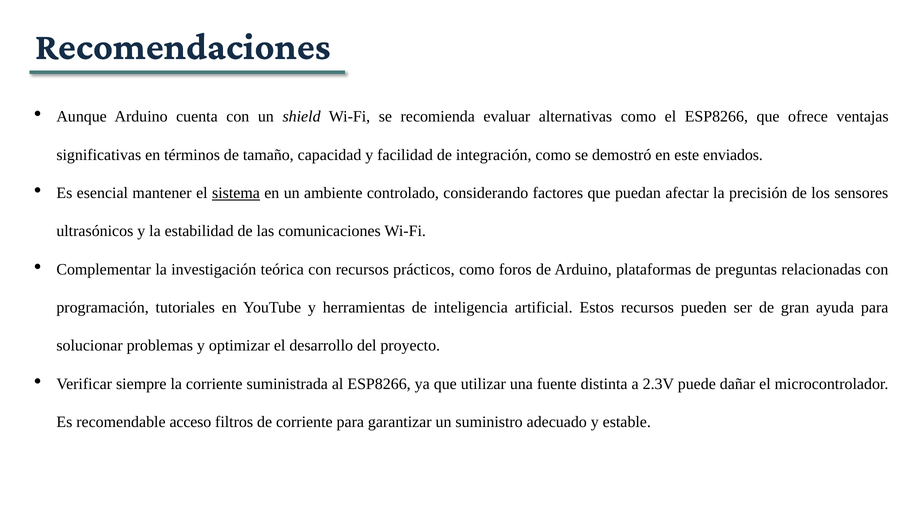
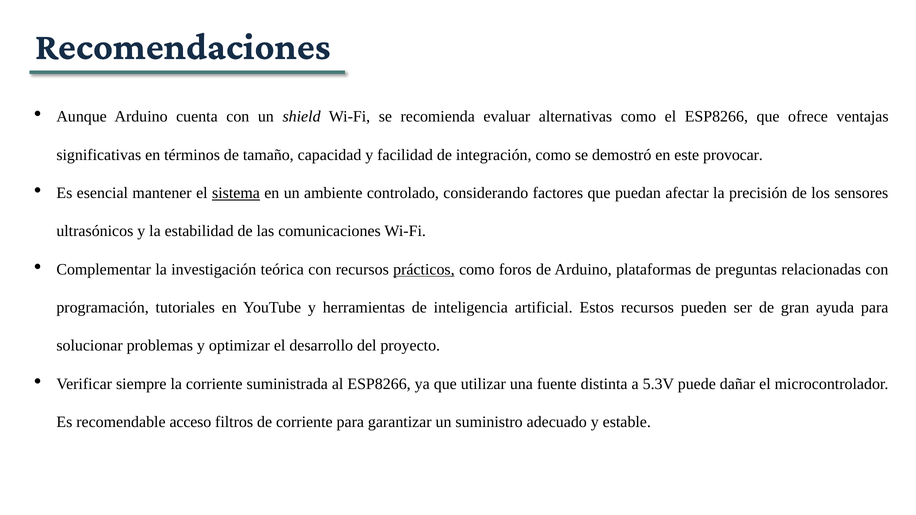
enviados: enviados -> provocar (733, 155)
prácticos underline: none -> present (424, 270)
2.3V: 2.3V -> 5.3V (658, 384)
